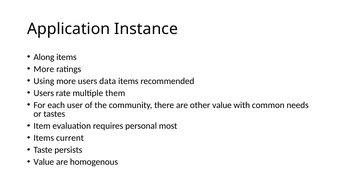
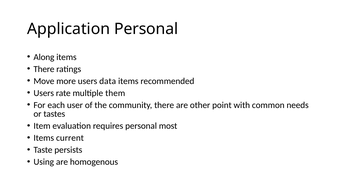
Application Instance: Instance -> Personal (146, 29)
More: More -> There (44, 69)
Using: Using -> Move (44, 81)
other value: value -> point (222, 105)
Value: Value -> Using (44, 162)
